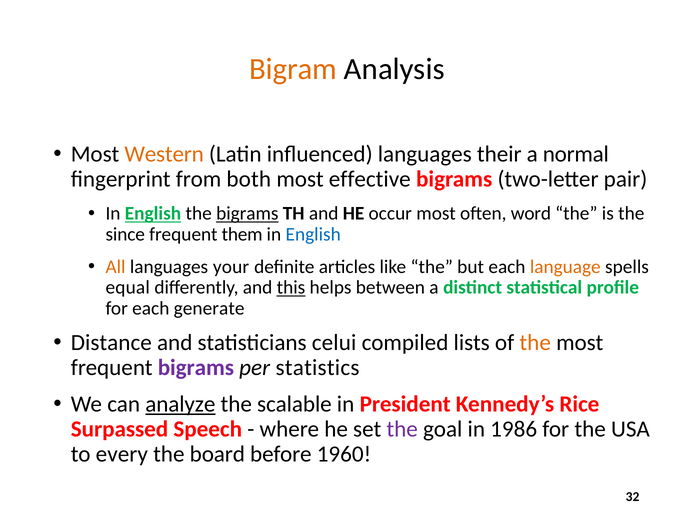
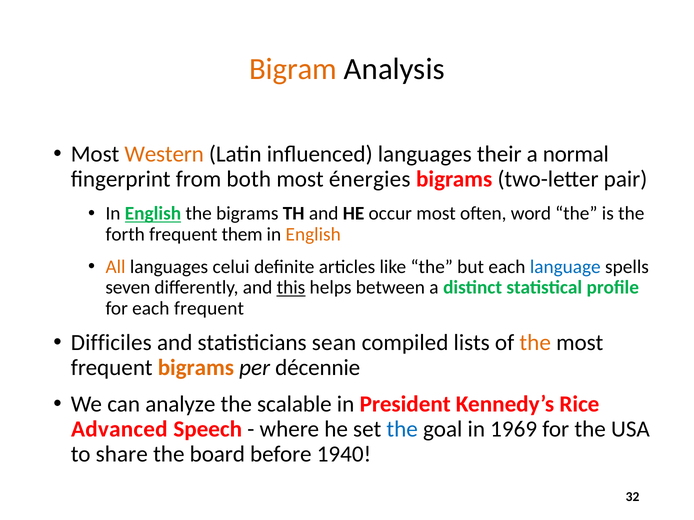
effective: effective -> énergies (370, 179)
bigrams underline: present -> none (247, 214)
since: since -> forth (125, 235)
English colour: blue -> orange (313, 235)
your: your -> celui (231, 267)
language colour: orange -> blue (565, 267)
equal: equal -> seven (128, 288)
each generate: generate -> frequent (209, 309)
Distance: Distance -> Difficiles (111, 343)
celui: celui -> sean (334, 343)
bigrams colour: purple -> orange (196, 368)
statistics: statistics -> décennie (318, 368)
analyze underline: present -> none (180, 405)
Surpassed: Surpassed -> Advanced (119, 430)
the colour: purple -> blue (402, 430)
1986: 1986 -> 1969 (514, 430)
every: every -> share (122, 455)
1960: 1960 -> 1940 (344, 455)
